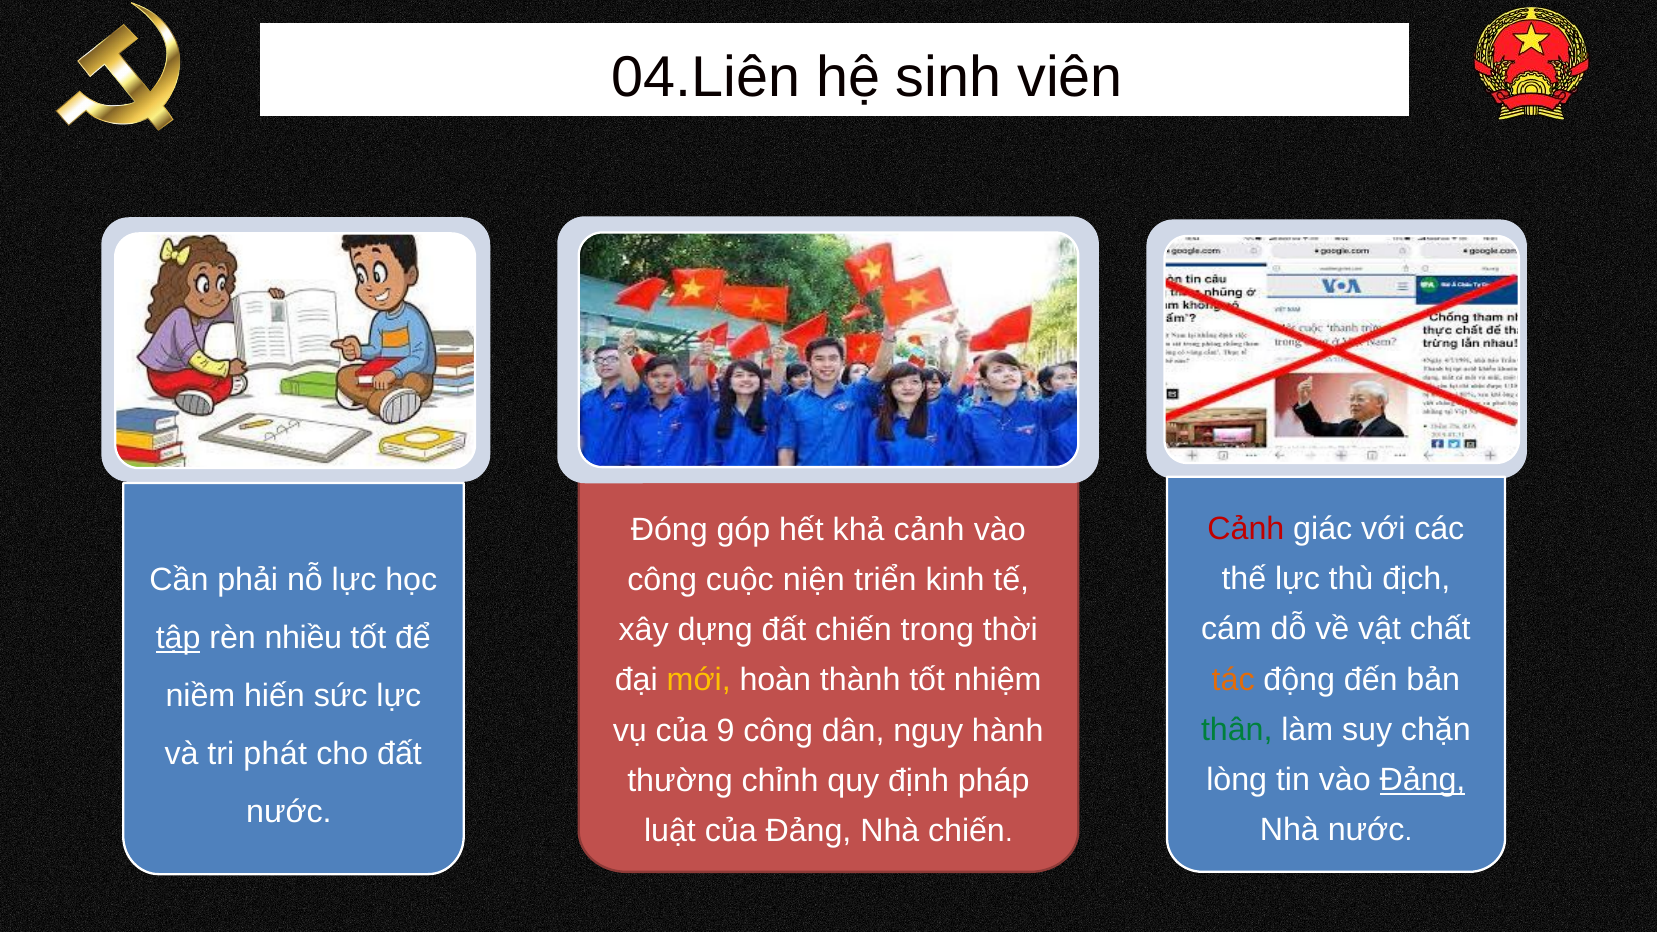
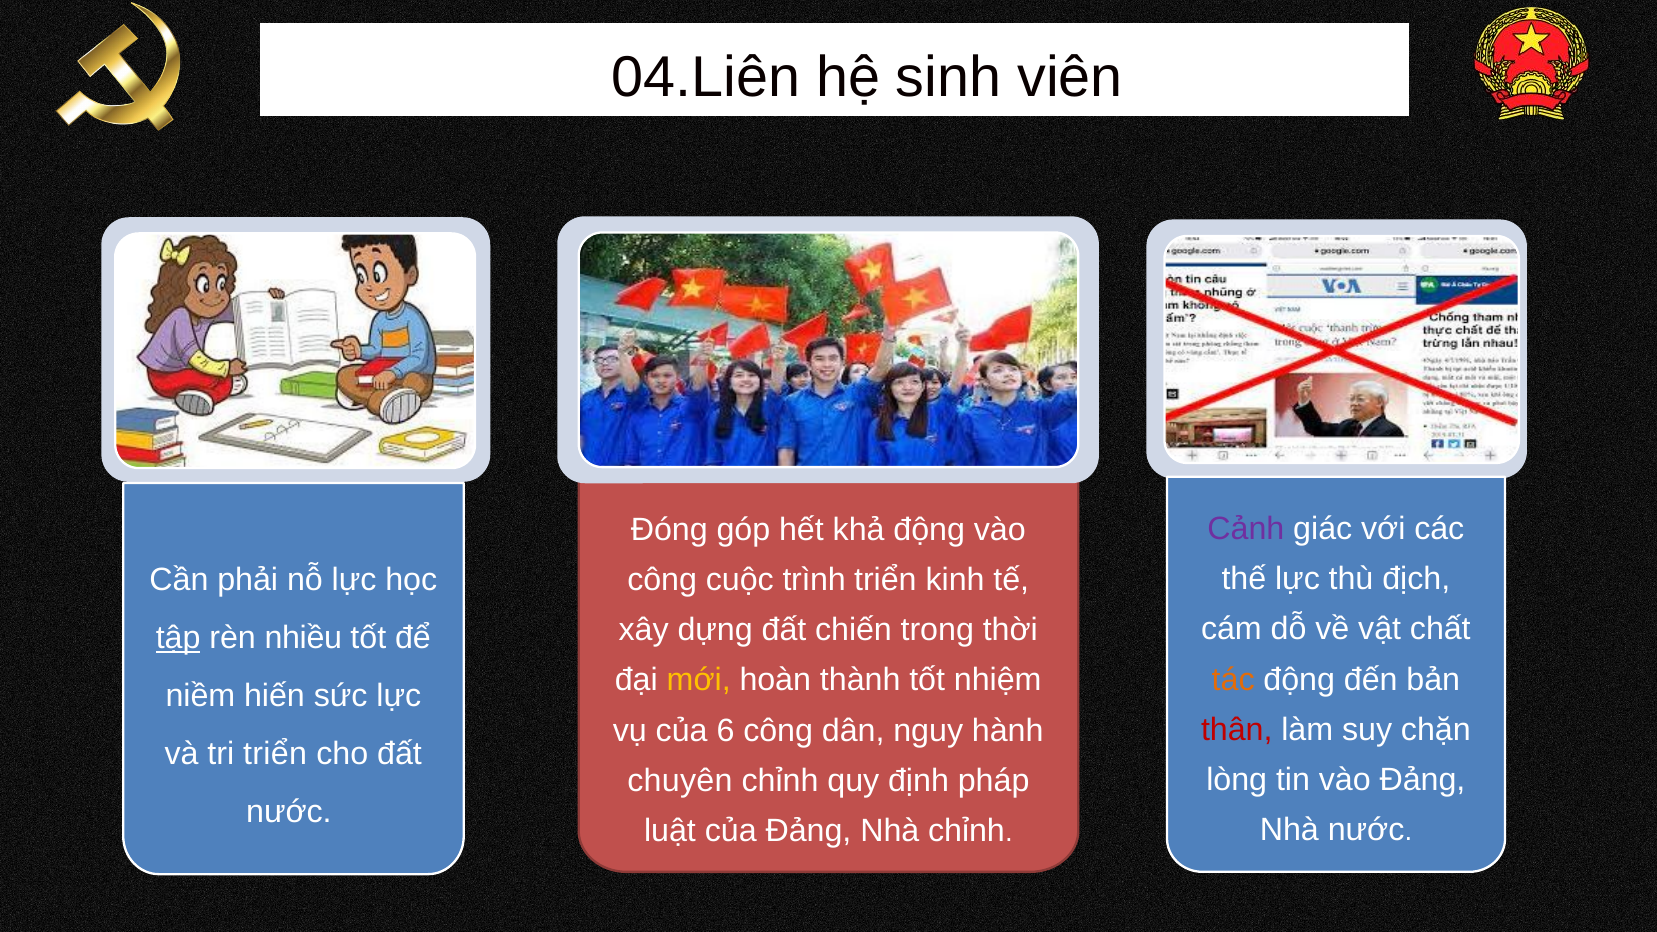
Cảnh colour: red -> purple (1246, 529)
khả cảnh: cảnh -> động (929, 529)
niện: niện -> trình (814, 580)
thân colour: green -> red (1237, 730)
9: 9 -> 6 (725, 730)
tri phát: phát -> triển (275, 754)
Đảng underline: present -> none (1422, 780)
thường: thường -> chuyên (680, 781)
Nhà chiến: chiến -> chỉnh (967, 831)
